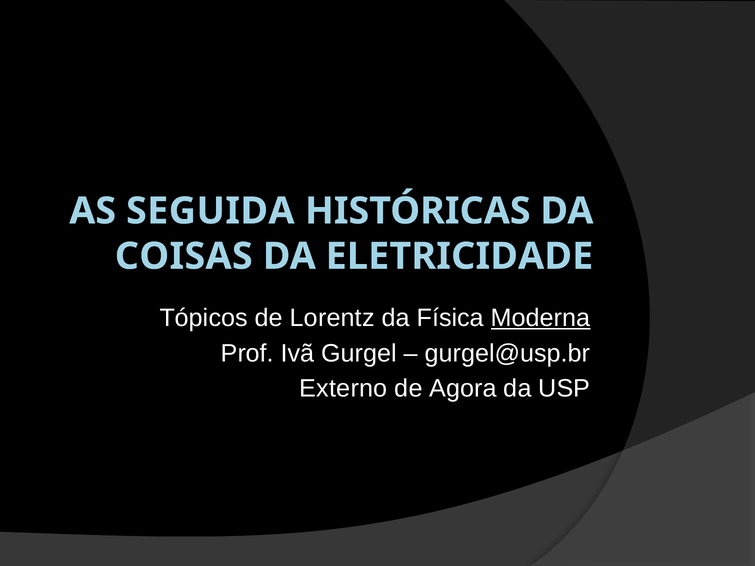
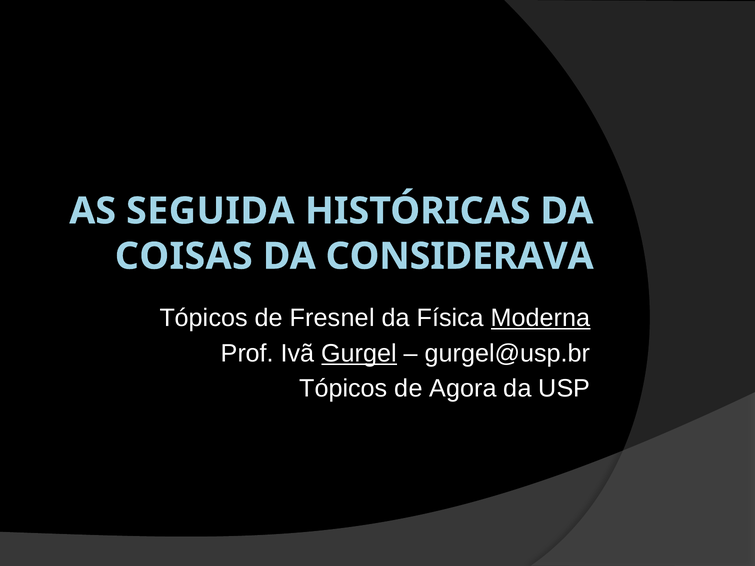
ELETRICIDADE: ELETRICIDADE -> CONSIDERAVA (460, 256)
Lorentz: Lorentz -> Fresnel (332, 318)
Gurgel underline: none -> present (359, 353)
Externo: Externo -> Tópicos (344, 389)
